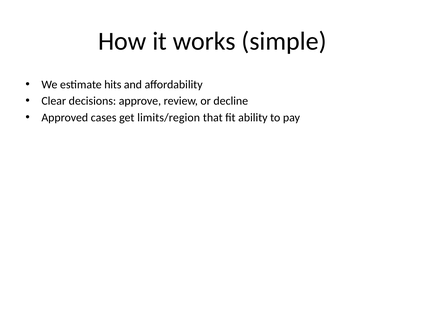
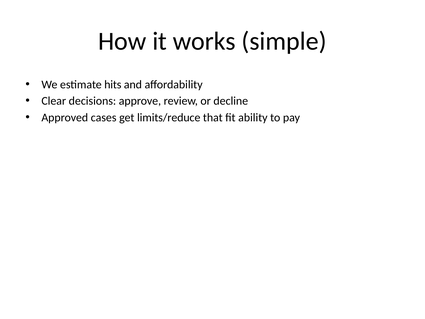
limits/region: limits/region -> limits/reduce (169, 117)
